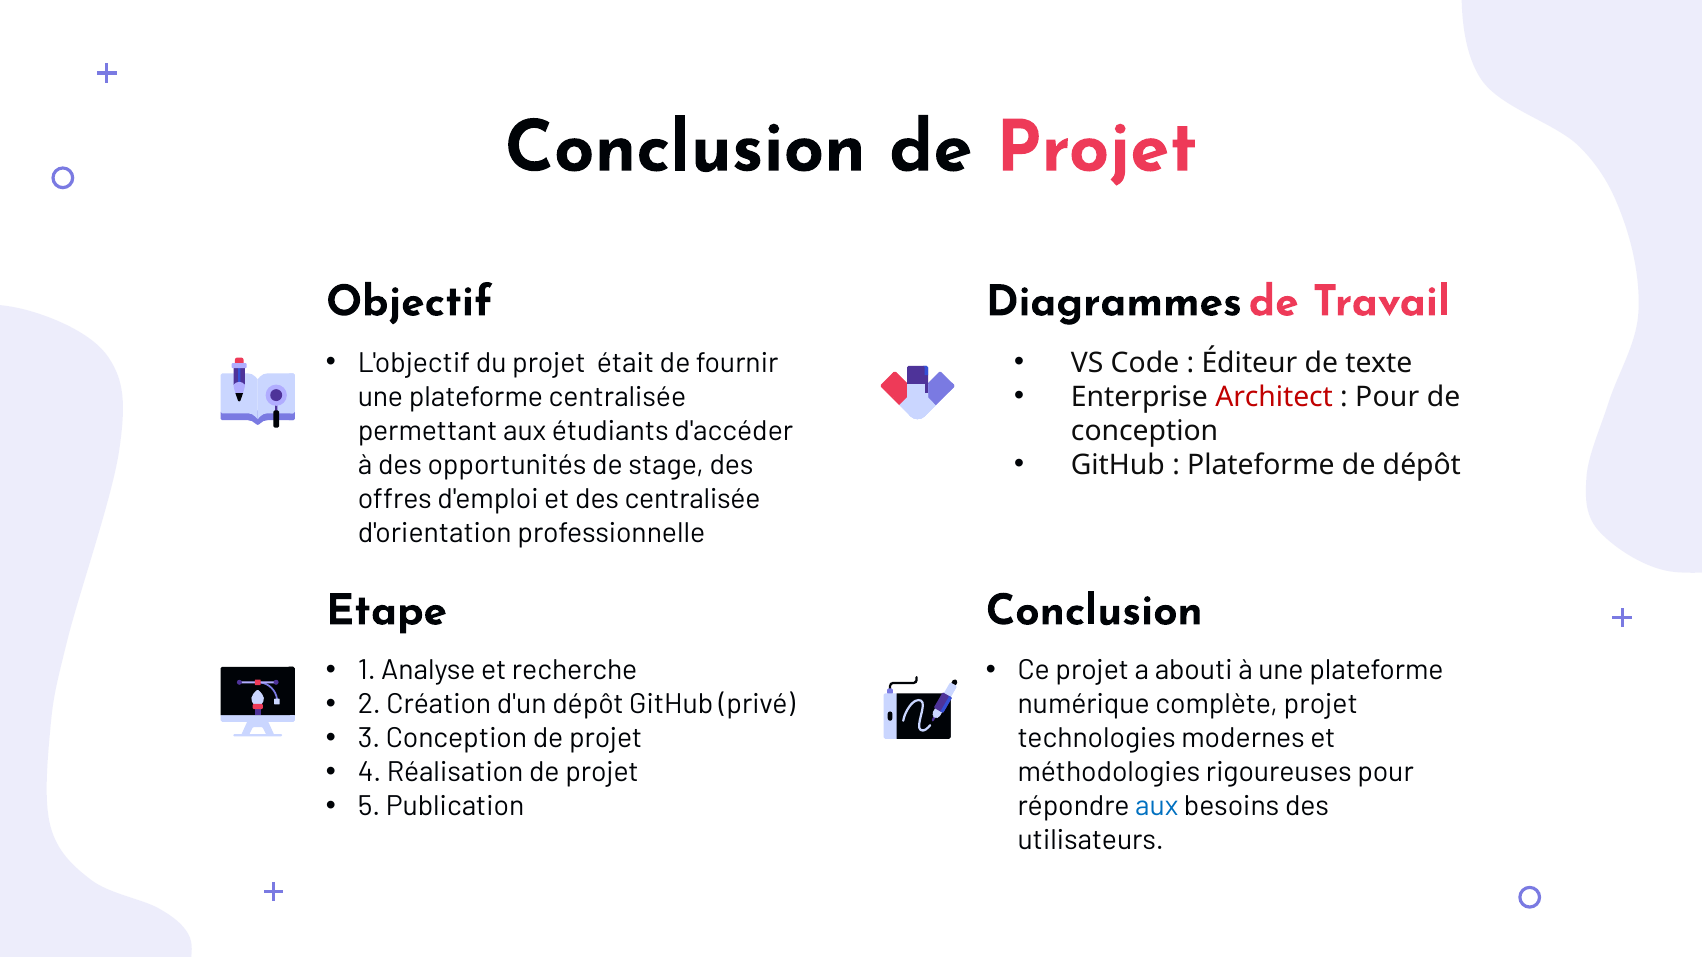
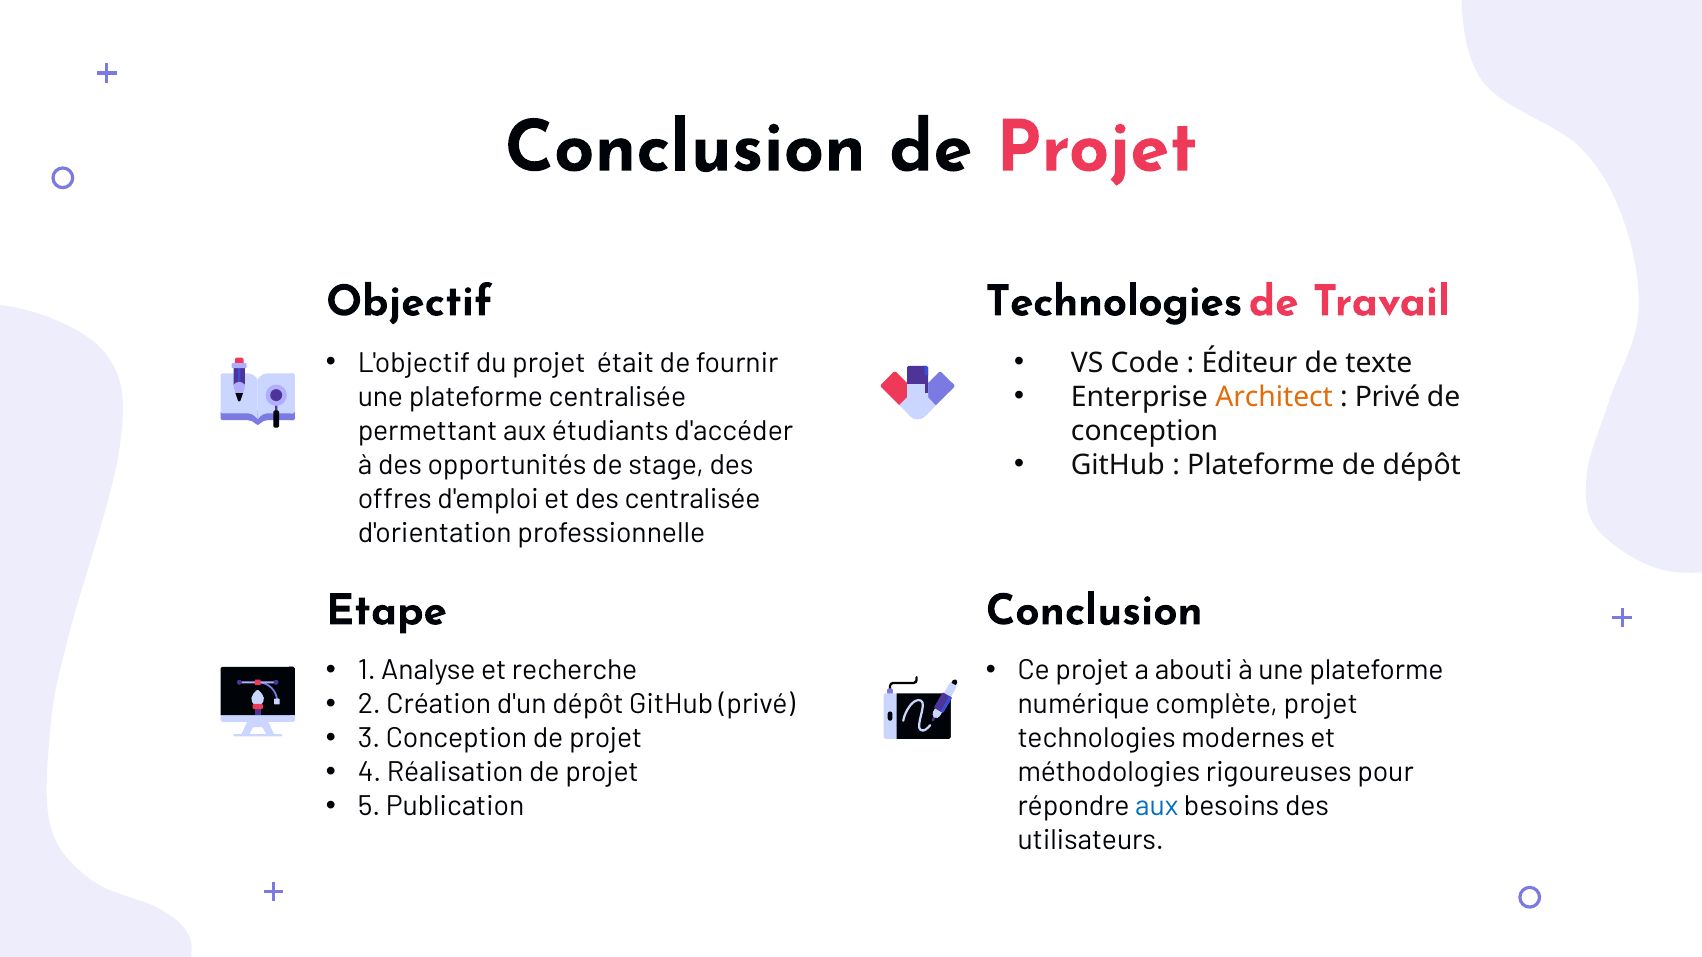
Objectif Diagrammes: Diagrammes -> Technologies (1114, 301)
Architect colour: red -> orange (1274, 397)
Pour: Pour -> Privé (1388, 397)
